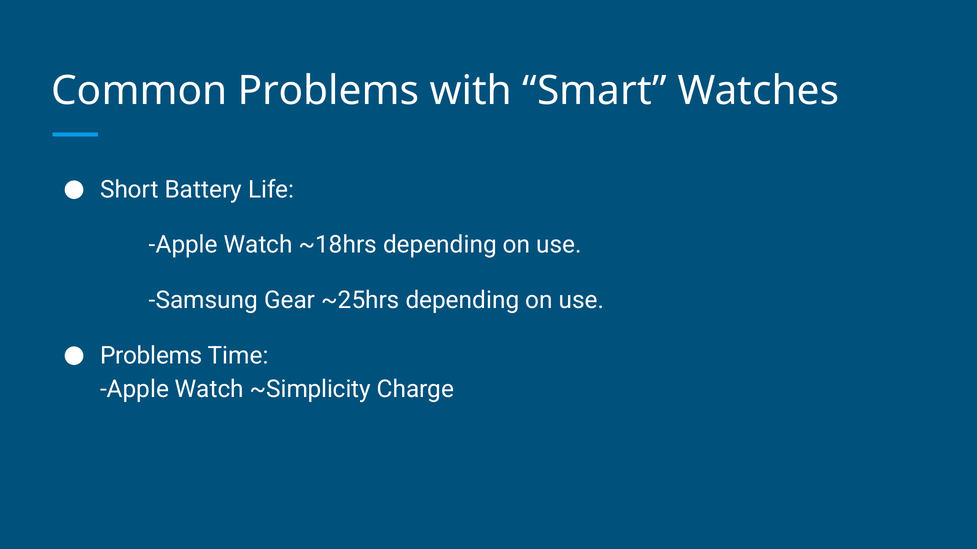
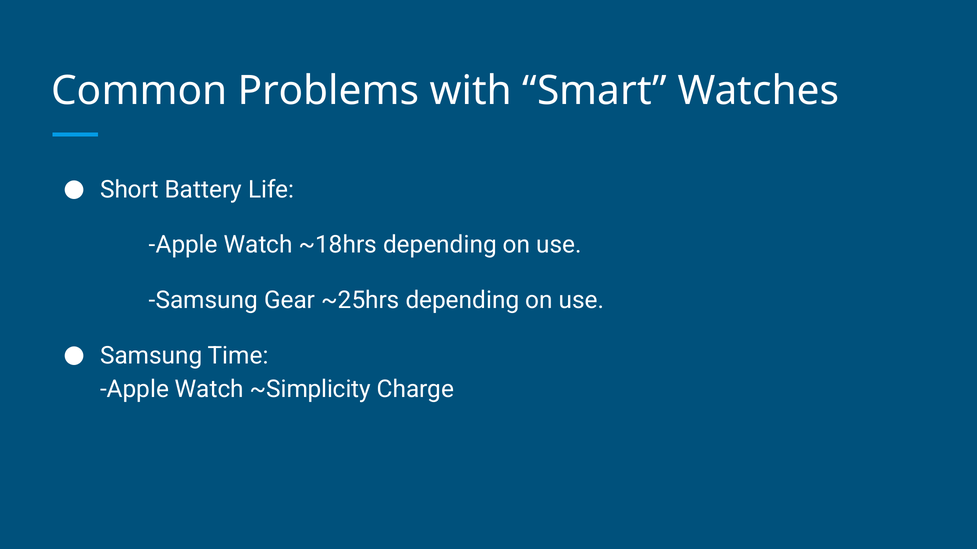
Problems: Problems -> Samsung (151, 356)
